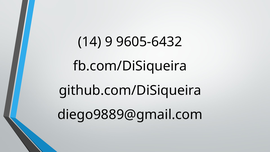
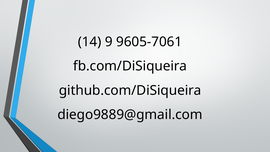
9605-6432: 9605-6432 -> 9605-7061 (149, 42)
